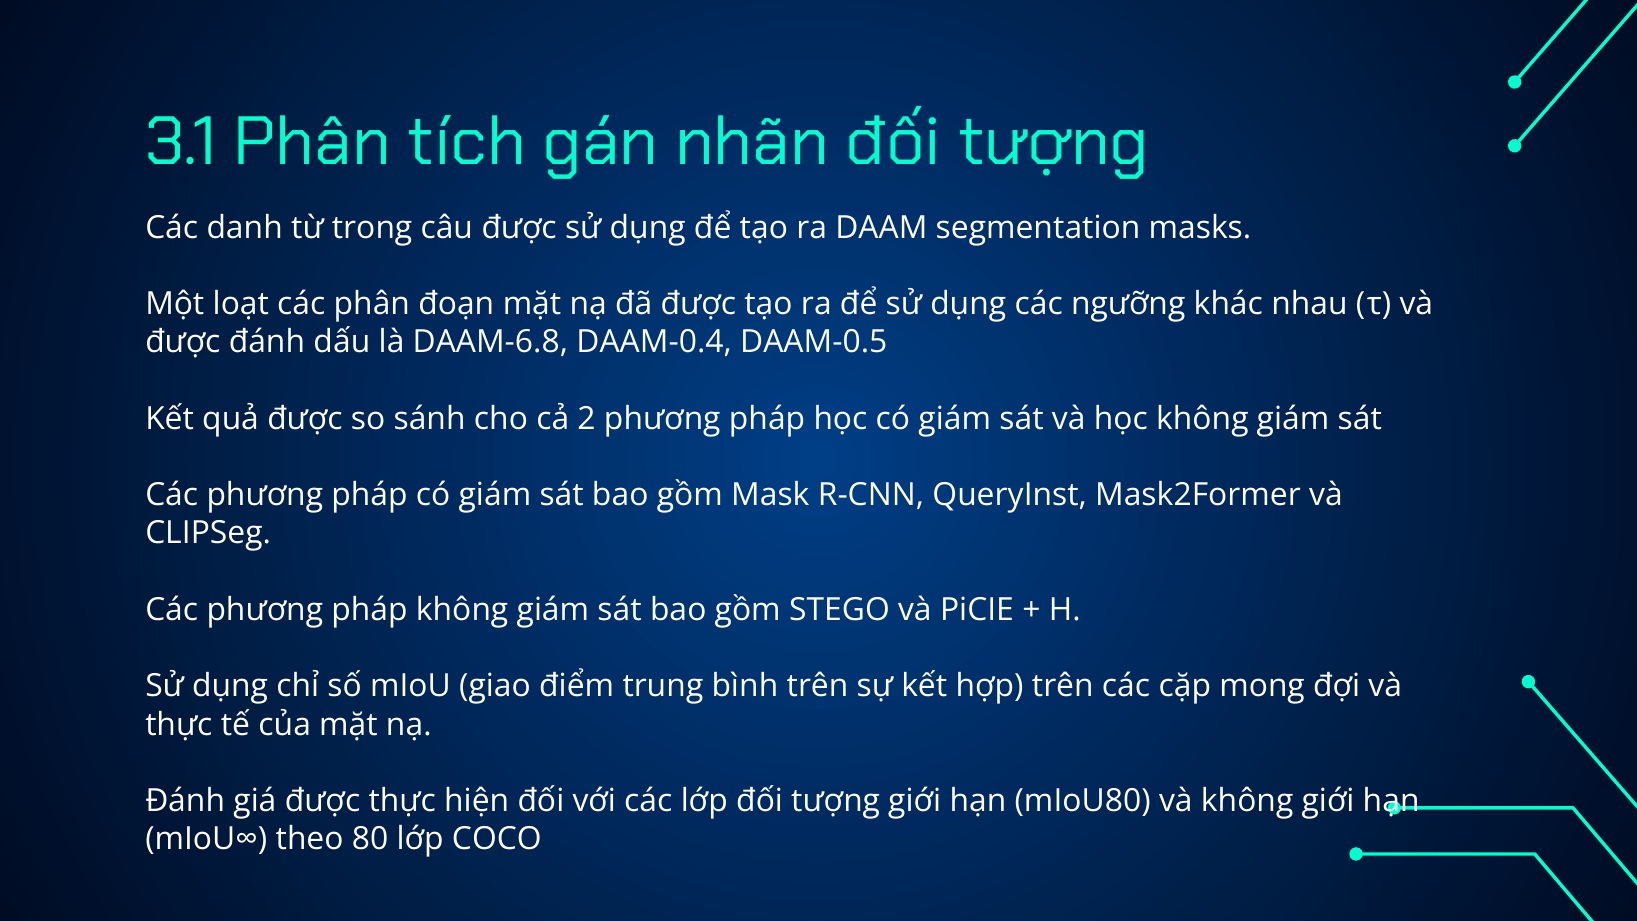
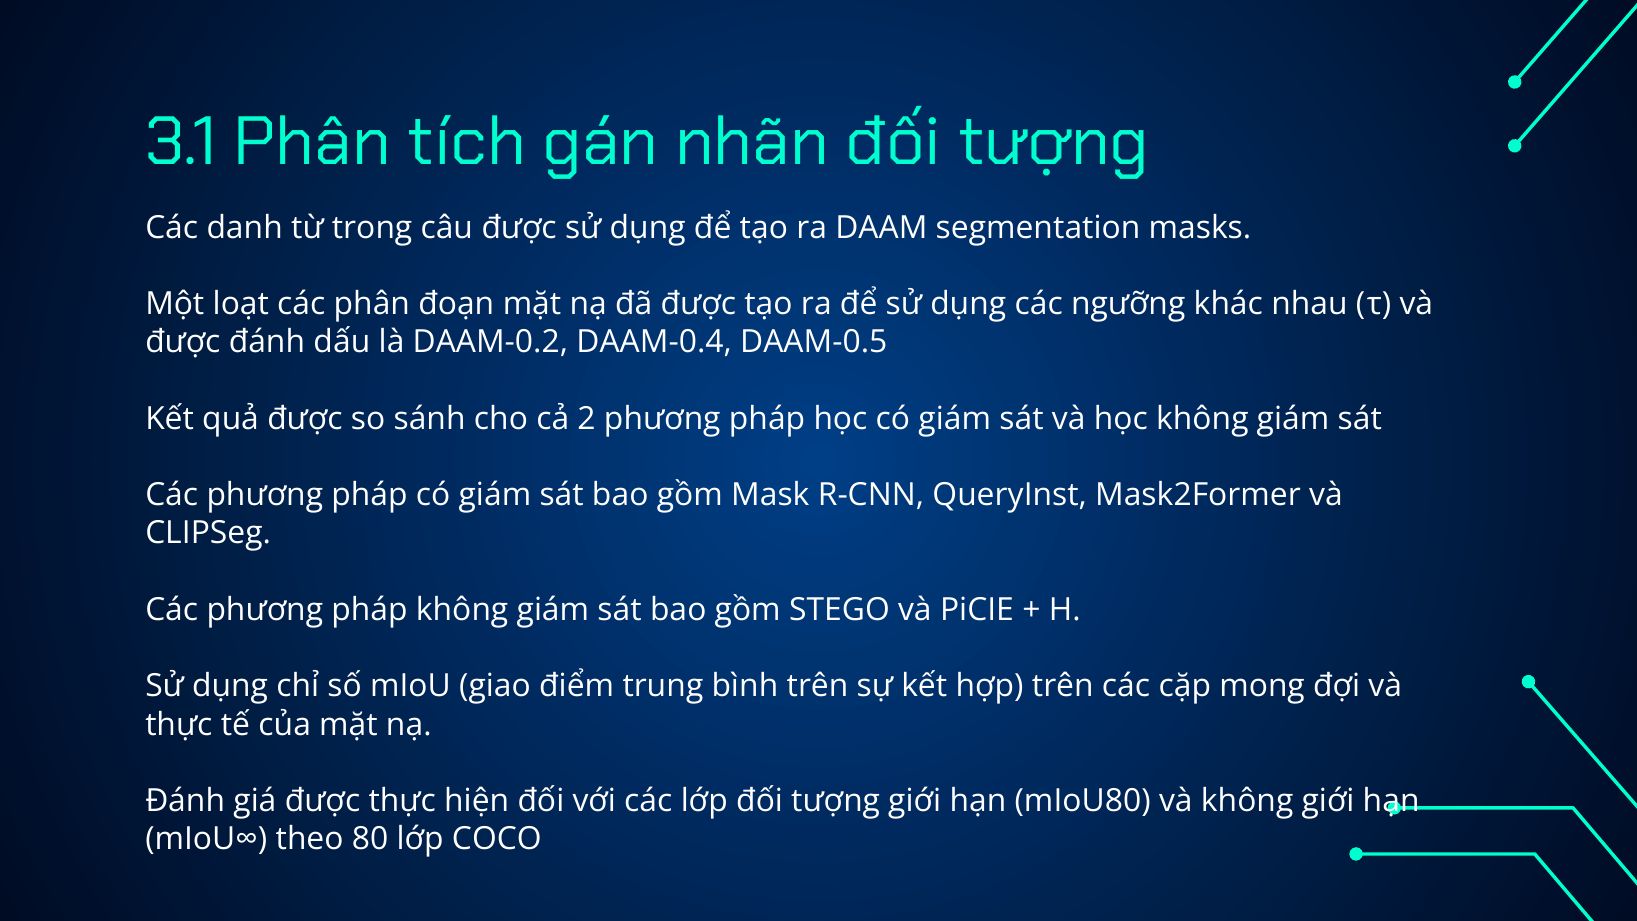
DAAM-6.8: DAAM-6.8 -> DAAM-0.2 (490, 342)
